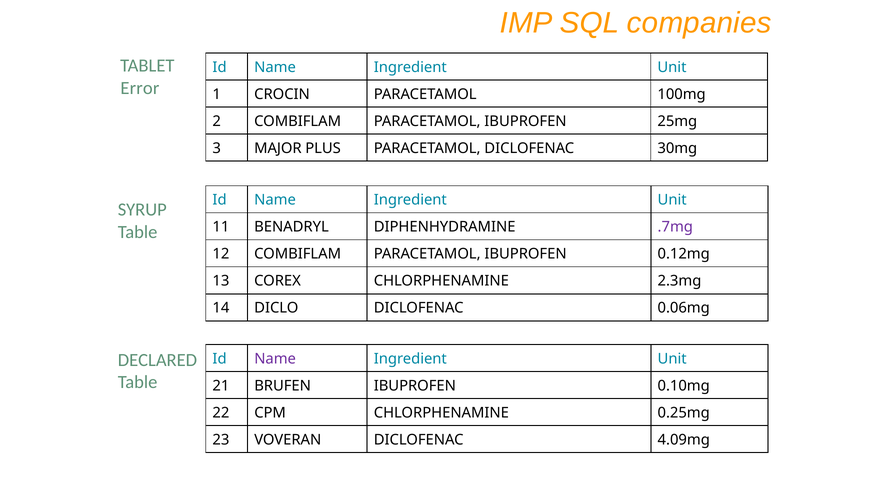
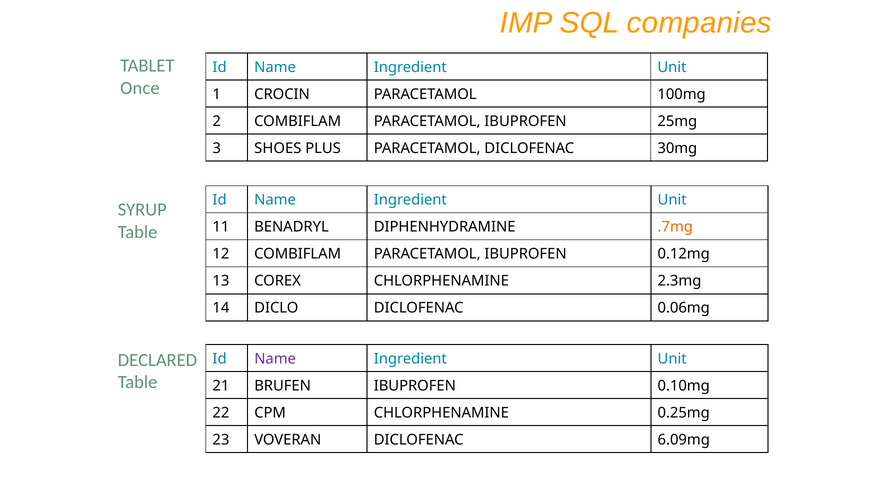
Error: Error -> Once (140, 88)
MAJOR: MAJOR -> SHOES (278, 148)
.7mg colour: purple -> orange (675, 227)
4.09mg: 4.09mg -> 6.09mg (684, 440)
